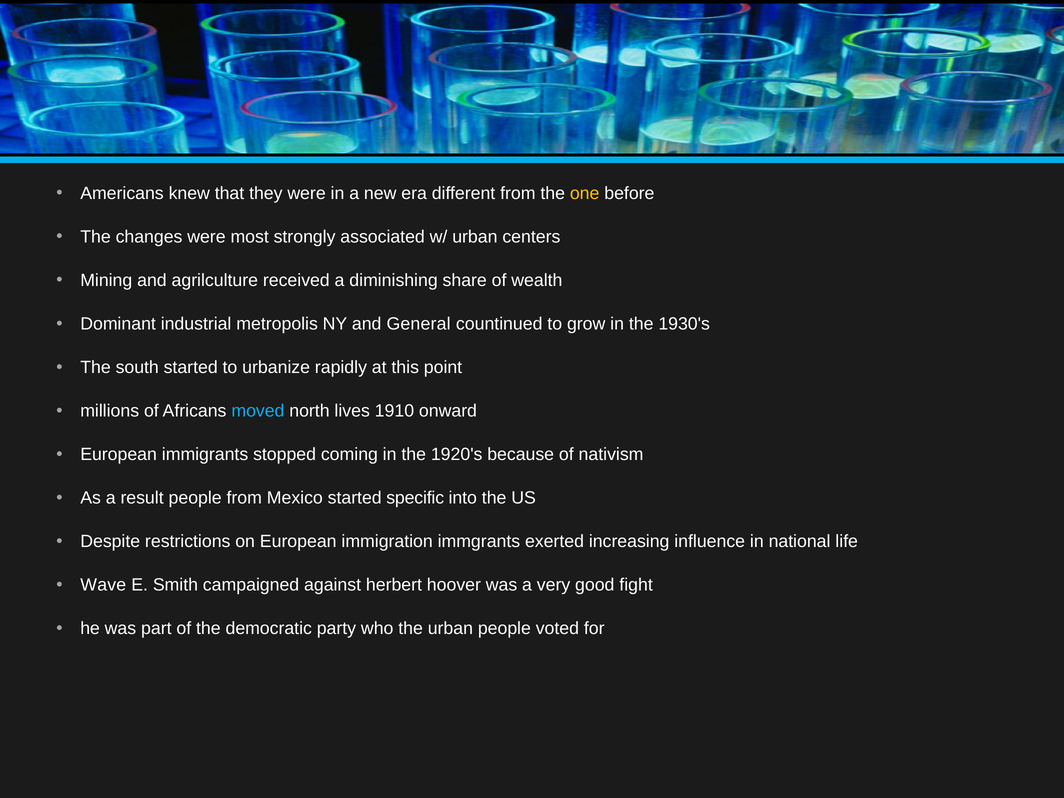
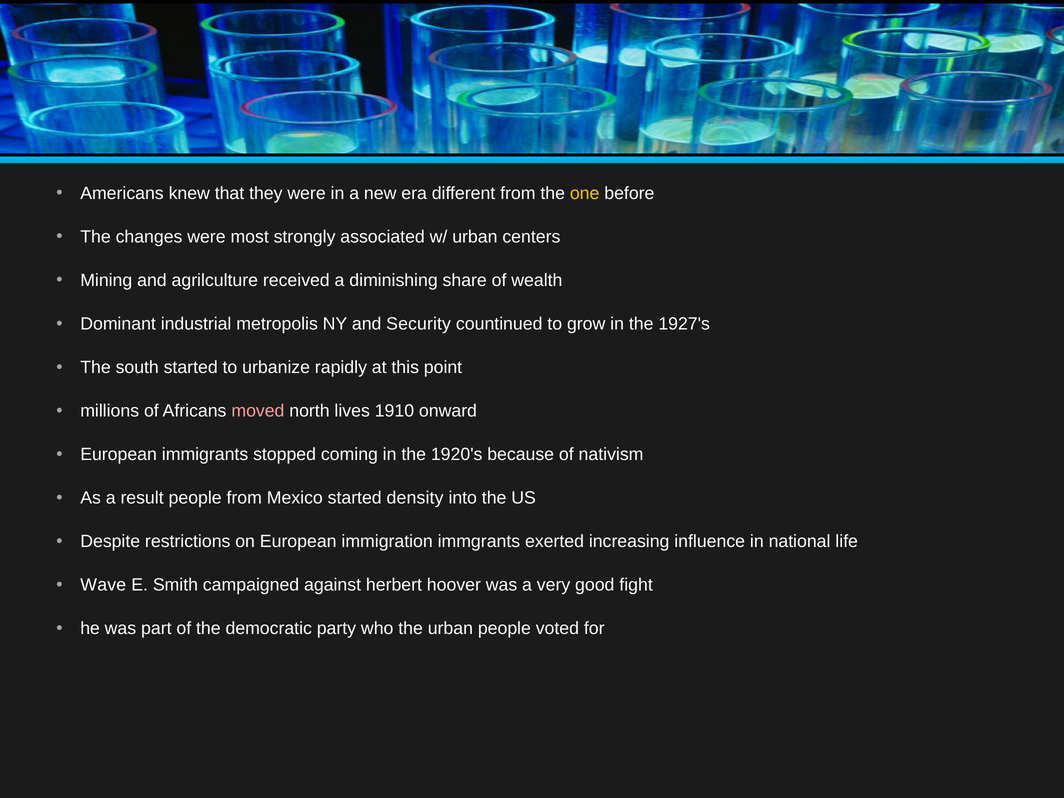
General: General -> Security (419, 324)
1930's: 1930's -> 1927's (684, 324)
moved colour: light blue -> pink (258, 411)
specific: specific -> density (415, 498)
